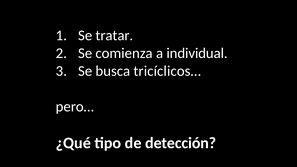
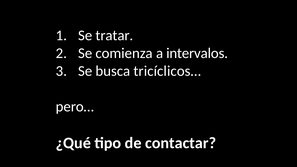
individual: individual -> intervalos (197, 53)
detección: detección -> contactar (181, 143)
